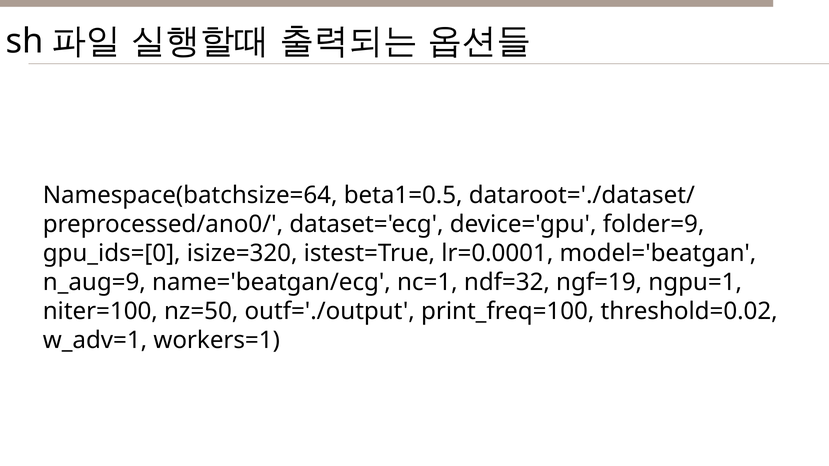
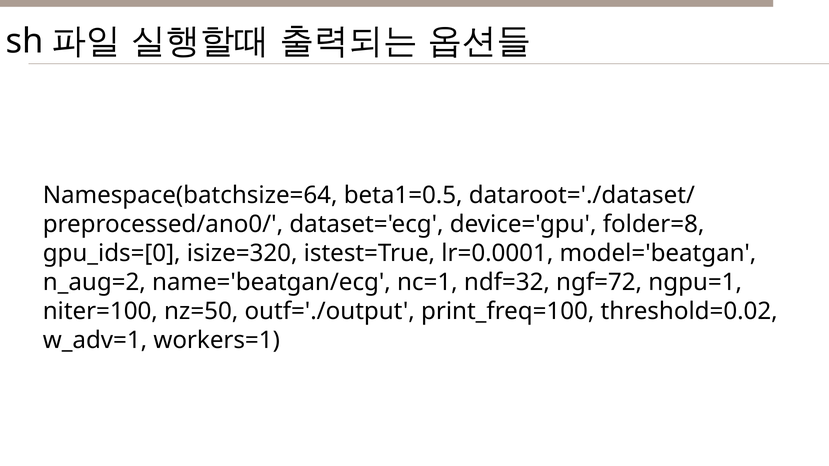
folder=9: folder=9 -> folder=8 (654, 224)
n_aug=9: n_aug=9 -> n_aug=2 (94, 283)
ngf=19: ngf=19 -> ngf=72 (599, 283)
